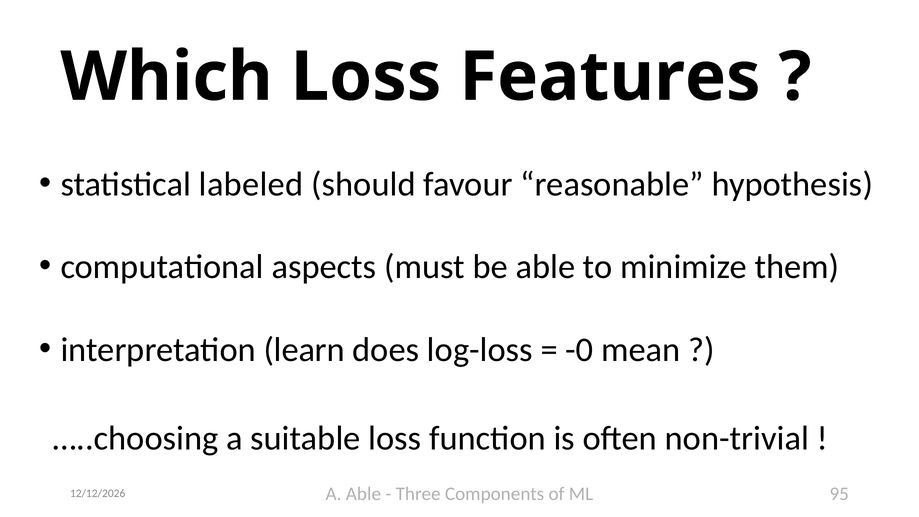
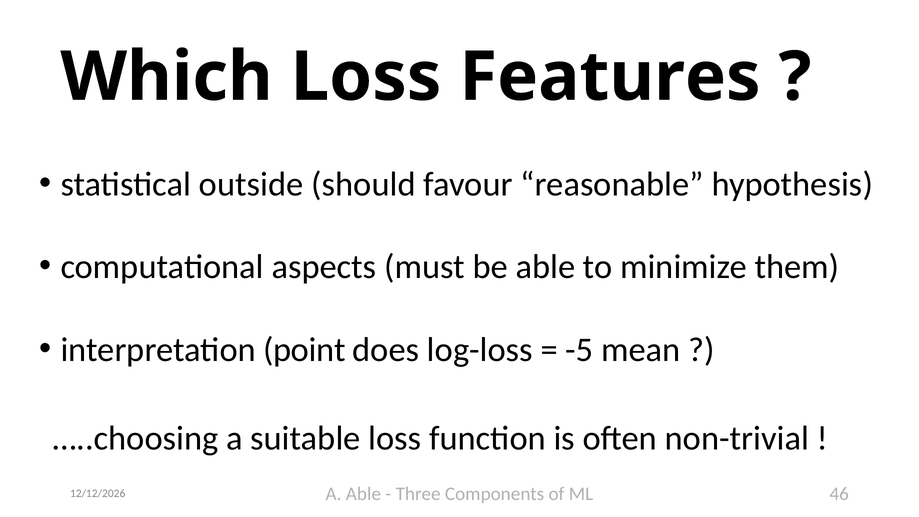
labeled: labeled -> outside (251, 184)
learn: learn -> point (304, 350)
-0: -0 -> -5 (579, 350)
95: 95 -> 46 (839, 494)
